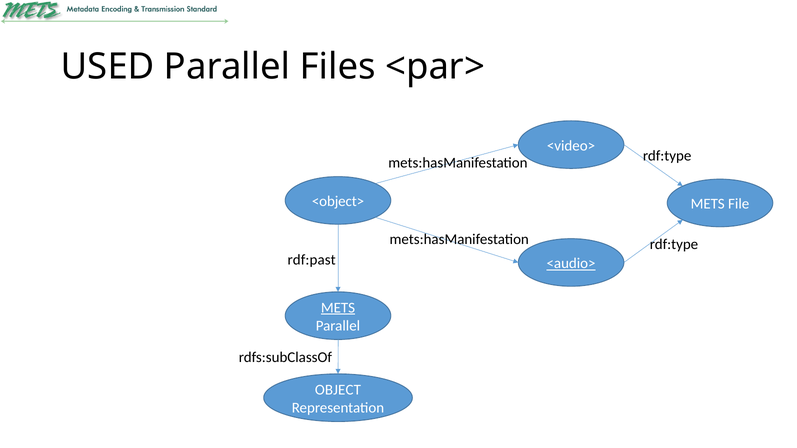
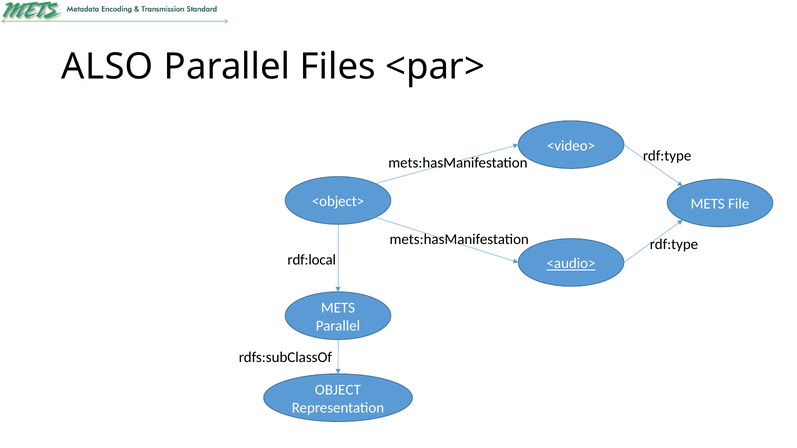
USED: USED -> ALSO (107, 67)
rdf:past: rdf:past -> rdf:local (312, 260)
METS underline: present -> none (338, 308)
